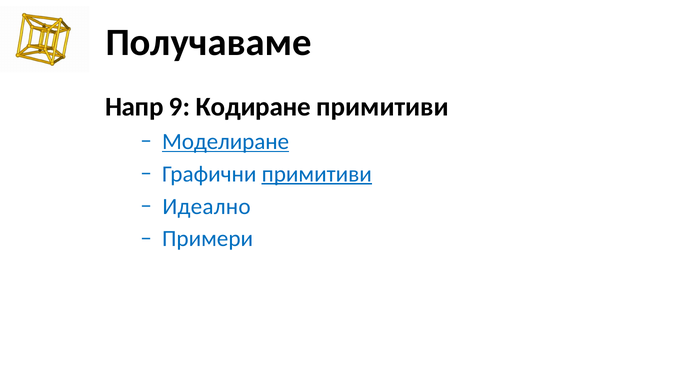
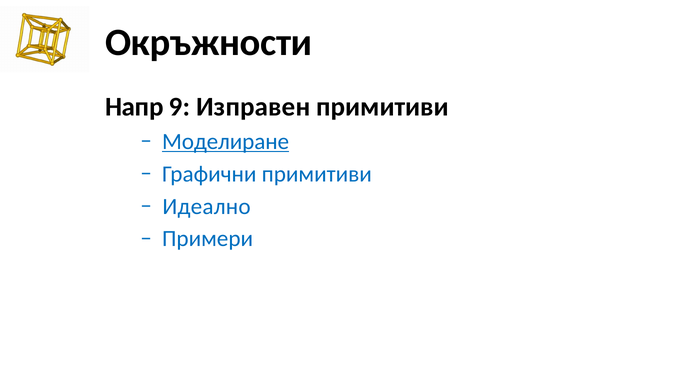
Получаваме: Получаваме -> Окръжности (209, 43)
Кодиране: Кодиране -> Изправен (253, 107)
примитиви underline: present -> none (317, 174)
